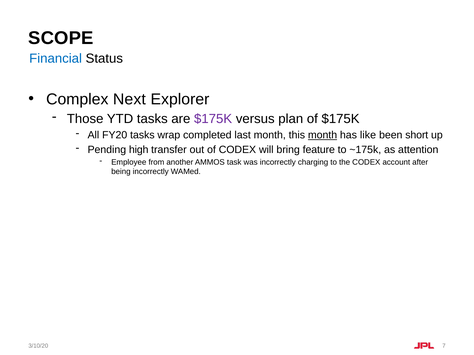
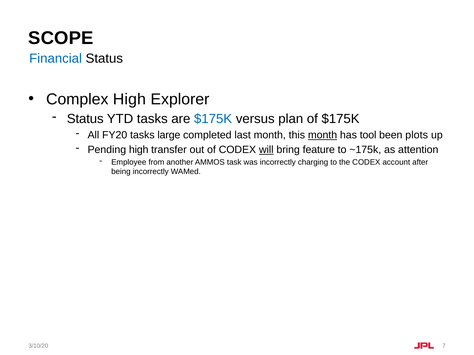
Complex Next: Next -> High (129, 99)
Those: Those -> Status (85, 119)
$175K colour: purple -> blue (213, 119)
wrap: wrap -> large (169, 135)
like: like -> tool (368, 135)
short: short -> plots (417, 135)
will underline: none -> present (266, 150)
